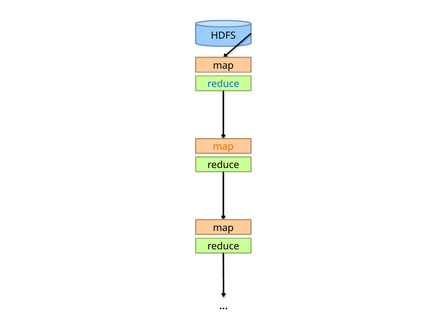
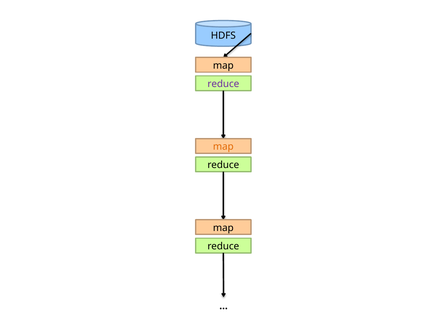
reduce colour: blue -> purple (223, 84)
